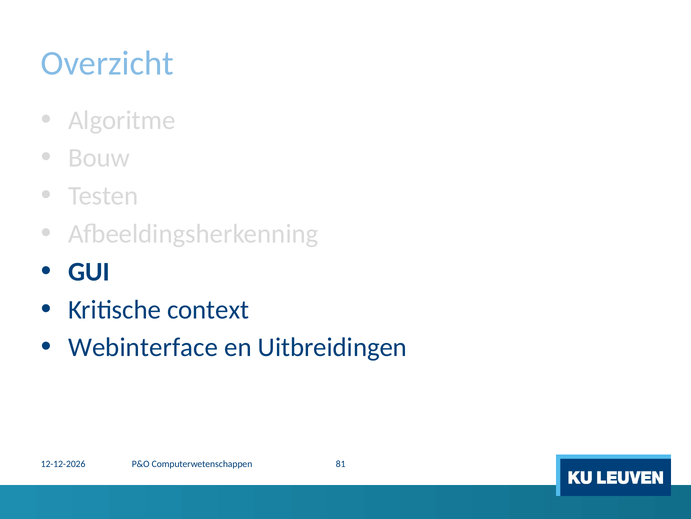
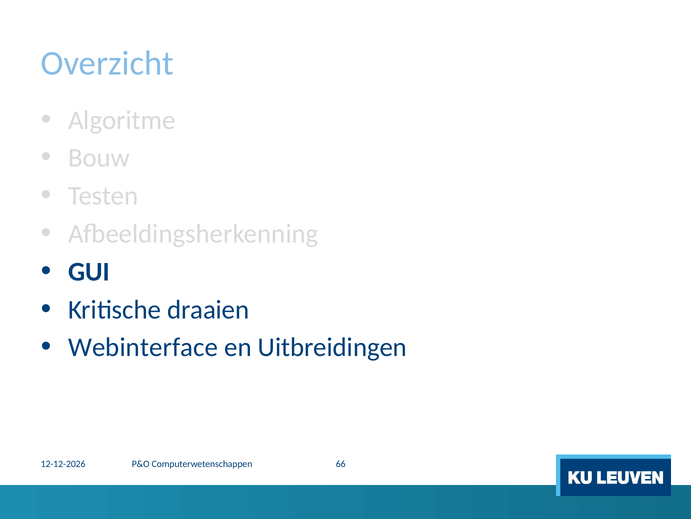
context: context -> draaien (208, 309)
81: 81 -> 66 (341, 463)
